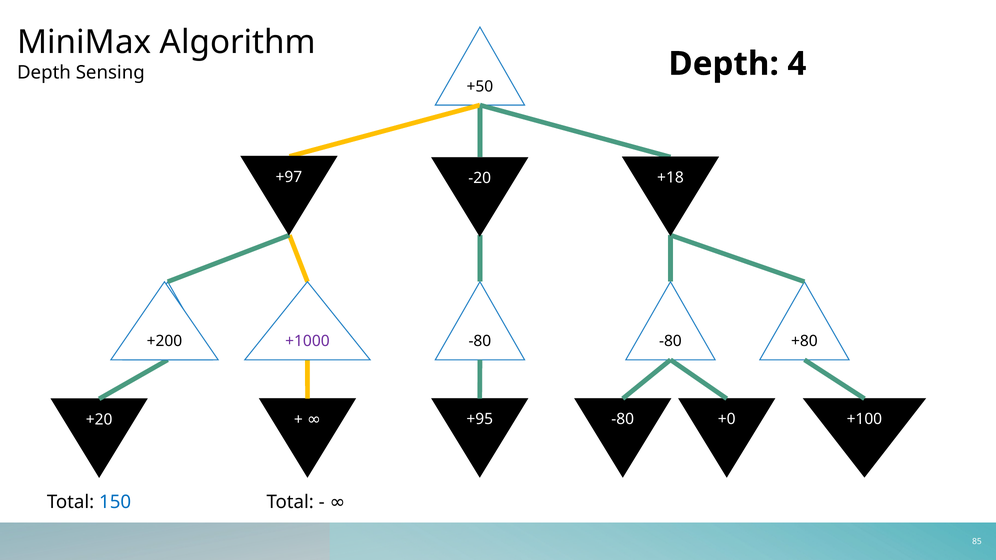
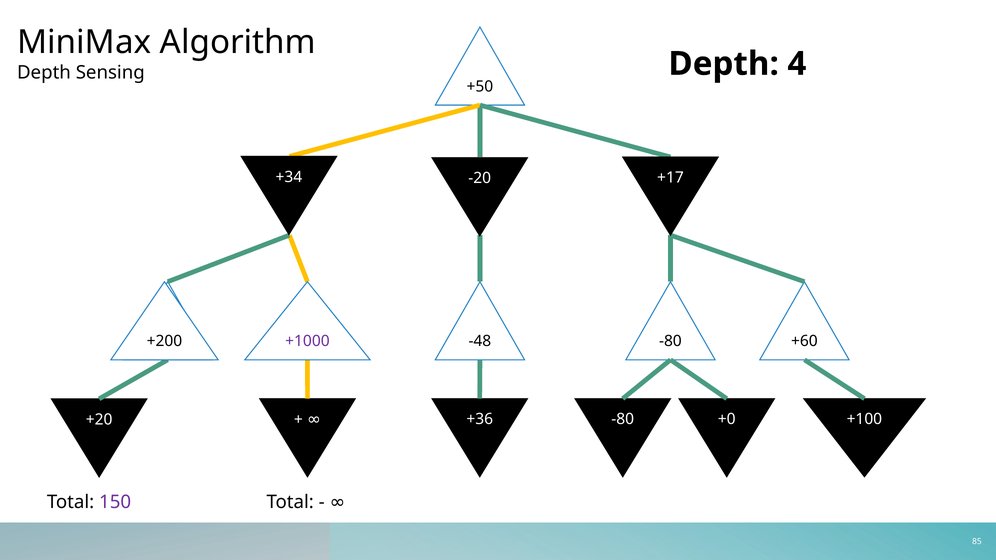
+97: +97 -> +34 (289, 177)
+18: +18 -> +17 (670, 178)
-80: -80 -> -48 (480, 342)
+80: +80 -> +60 (804, 342)
+95: +95 -> +36 (480, 419)
150 colour: blue -> purple (115, 502)
